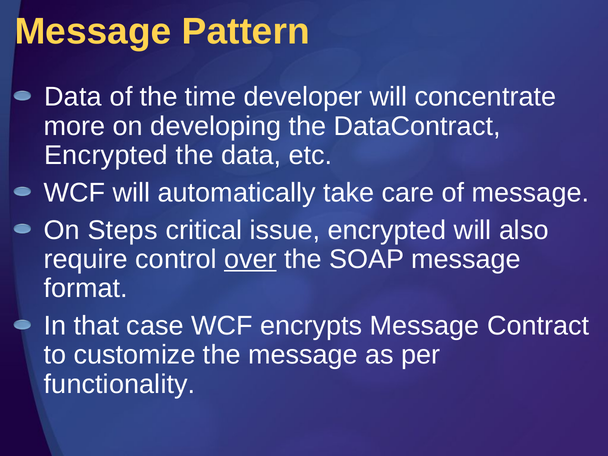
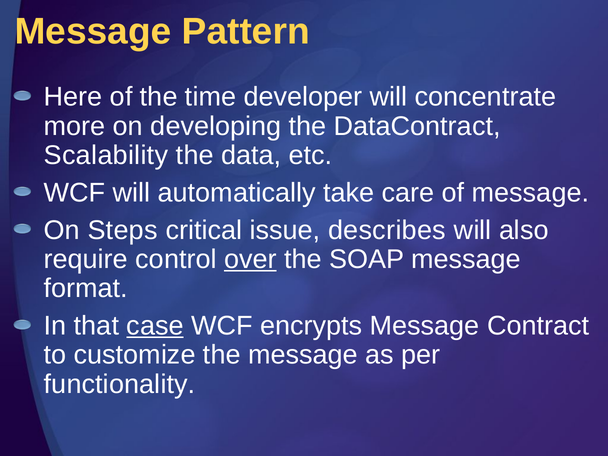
Data: Data -> Here (73, 97)
Encrypted: Encrypted -> Scalability (106, 155)
issue encrypted: encrypted -> describes (387, 230)
case underline: none -> present (155, 326)
